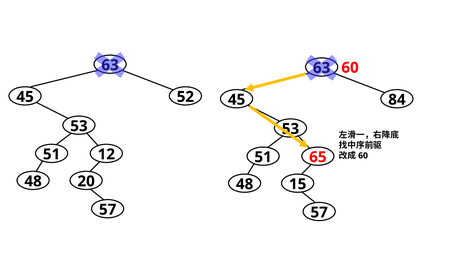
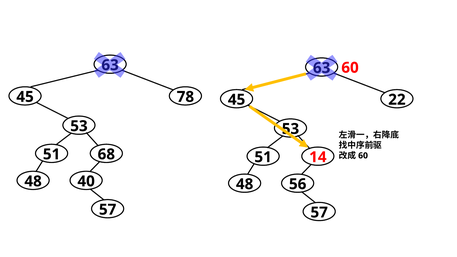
52: 52 -> 78 (185, 97)
84: 84 -> 22 (397, 100)
12: 12 -> 68 (106, 154)
65: 65 -> 14 (318, 157)
20: 20 -> 40 (86, 181)
15: 15 -> 56 (298, 184)
